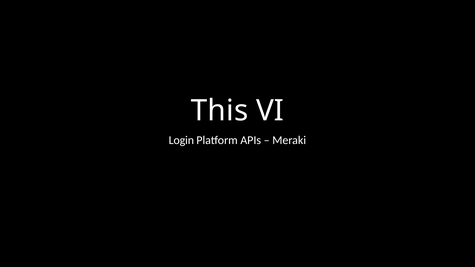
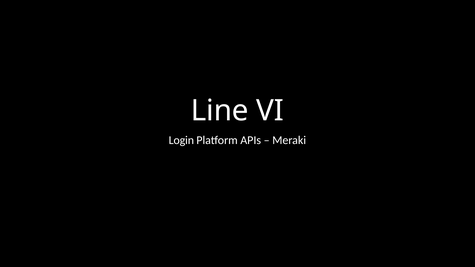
This: This -> Line (220, 111)
